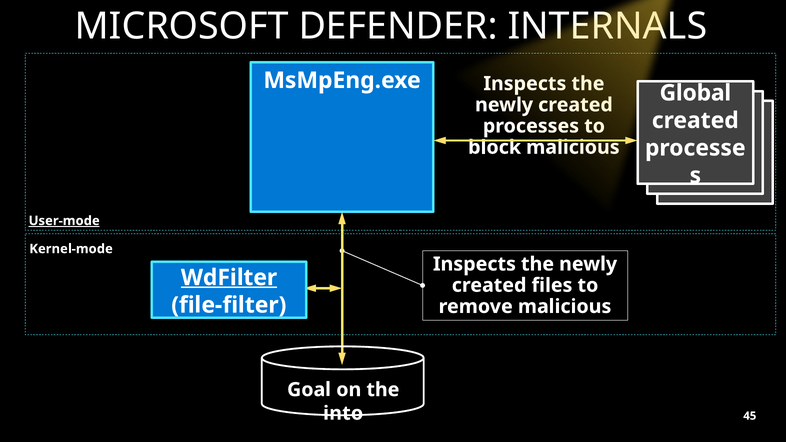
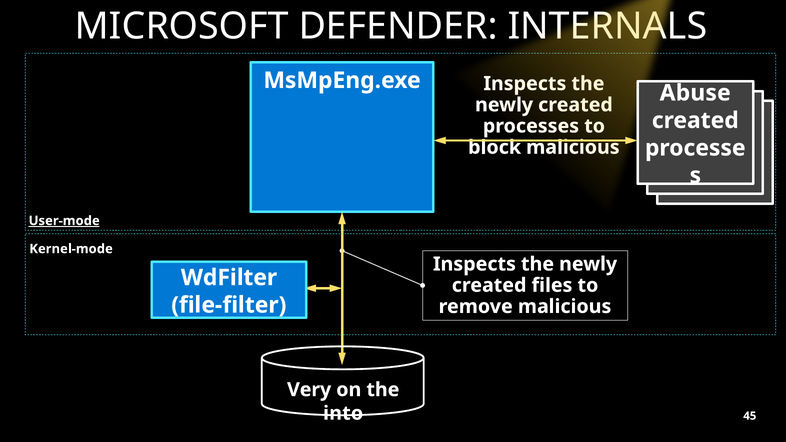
Global: Global -> Abuse (695, 93)
WdFilter underline: present -> none (229, 278)
Goal: Goal -> Very (309, 390)
